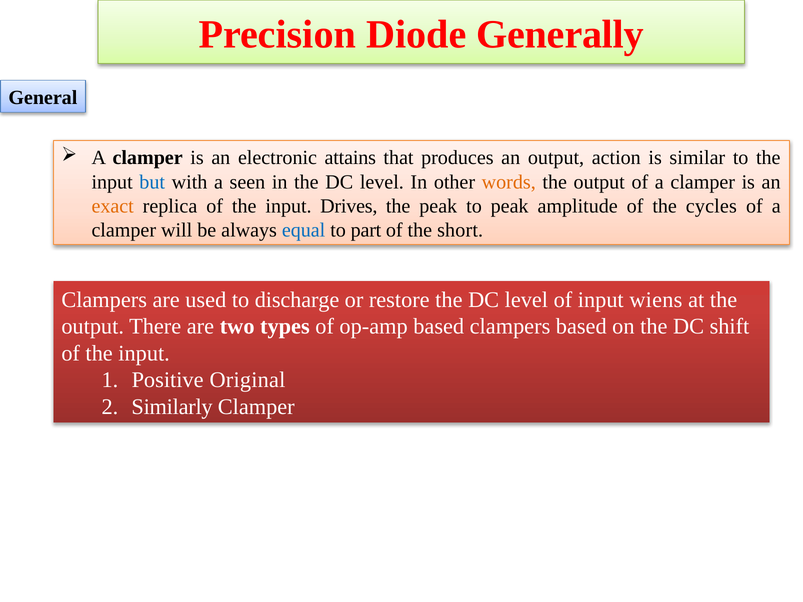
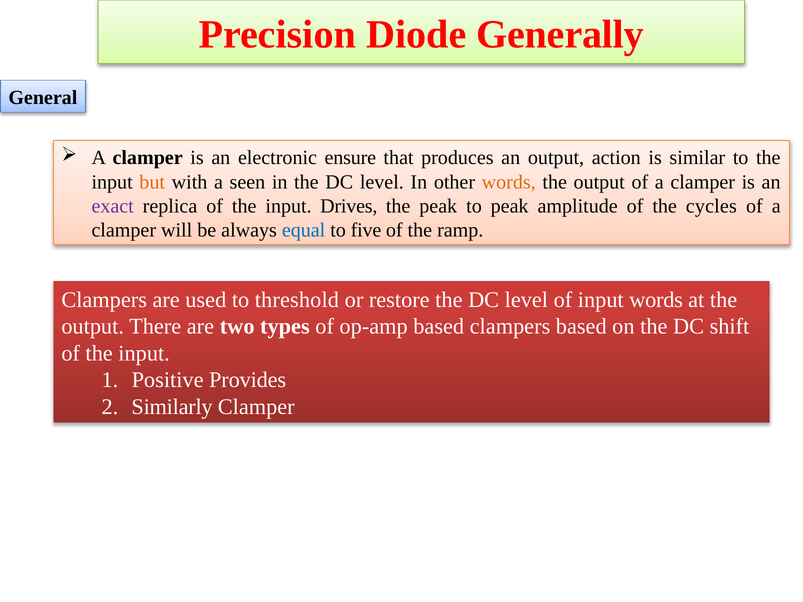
attains: attains -> ensure (350, 158)
but colour: blue -> orange (152, 182)
exact colour: orange -> purple (113, 206)
part: part -> five (366, 230)
short: short -> ramp (460, 230)
discharge: discharge -> threshold (297, 300)
input wiens: wiens -> words (656, 300)
Original: Original -> Provides (248, 380)
